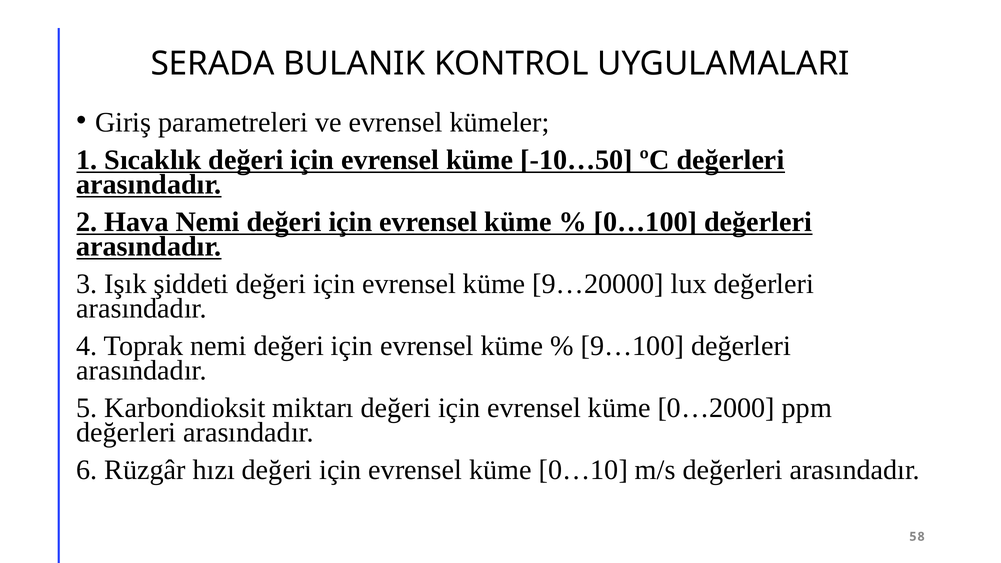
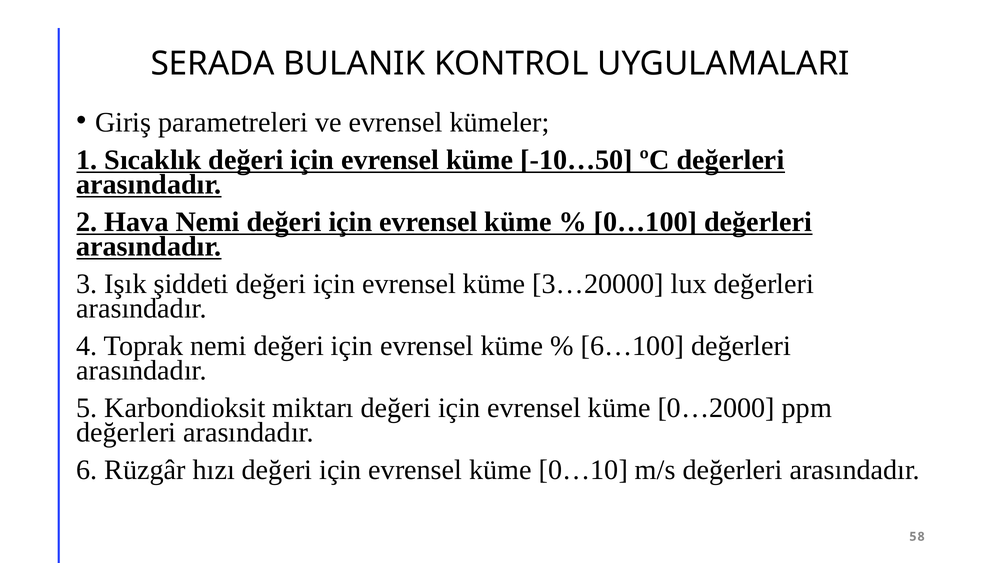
9…20000: 9…20000 -> 3…20000 (598, 284)
9…100: 9…100 -> 6…100 (632, 346)
